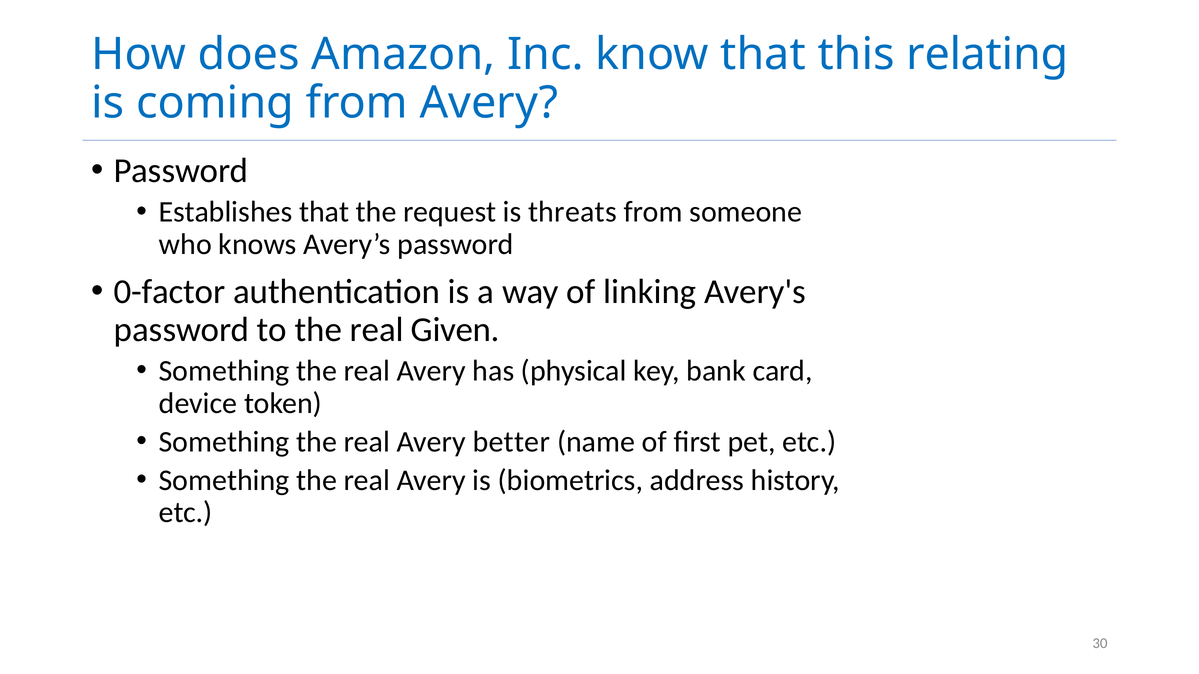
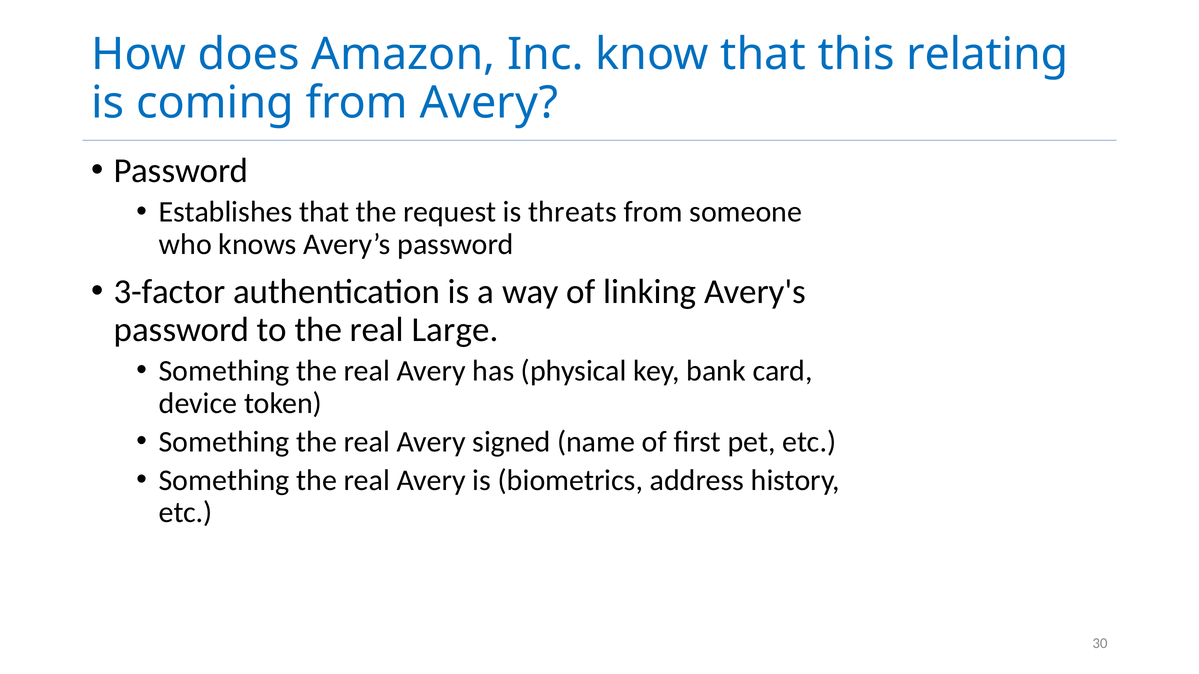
0-factor: 0-factor -> 3-factor (170, 292)
Given: Given -> Large (455, 330)
better: better -> signed (512, 442)
